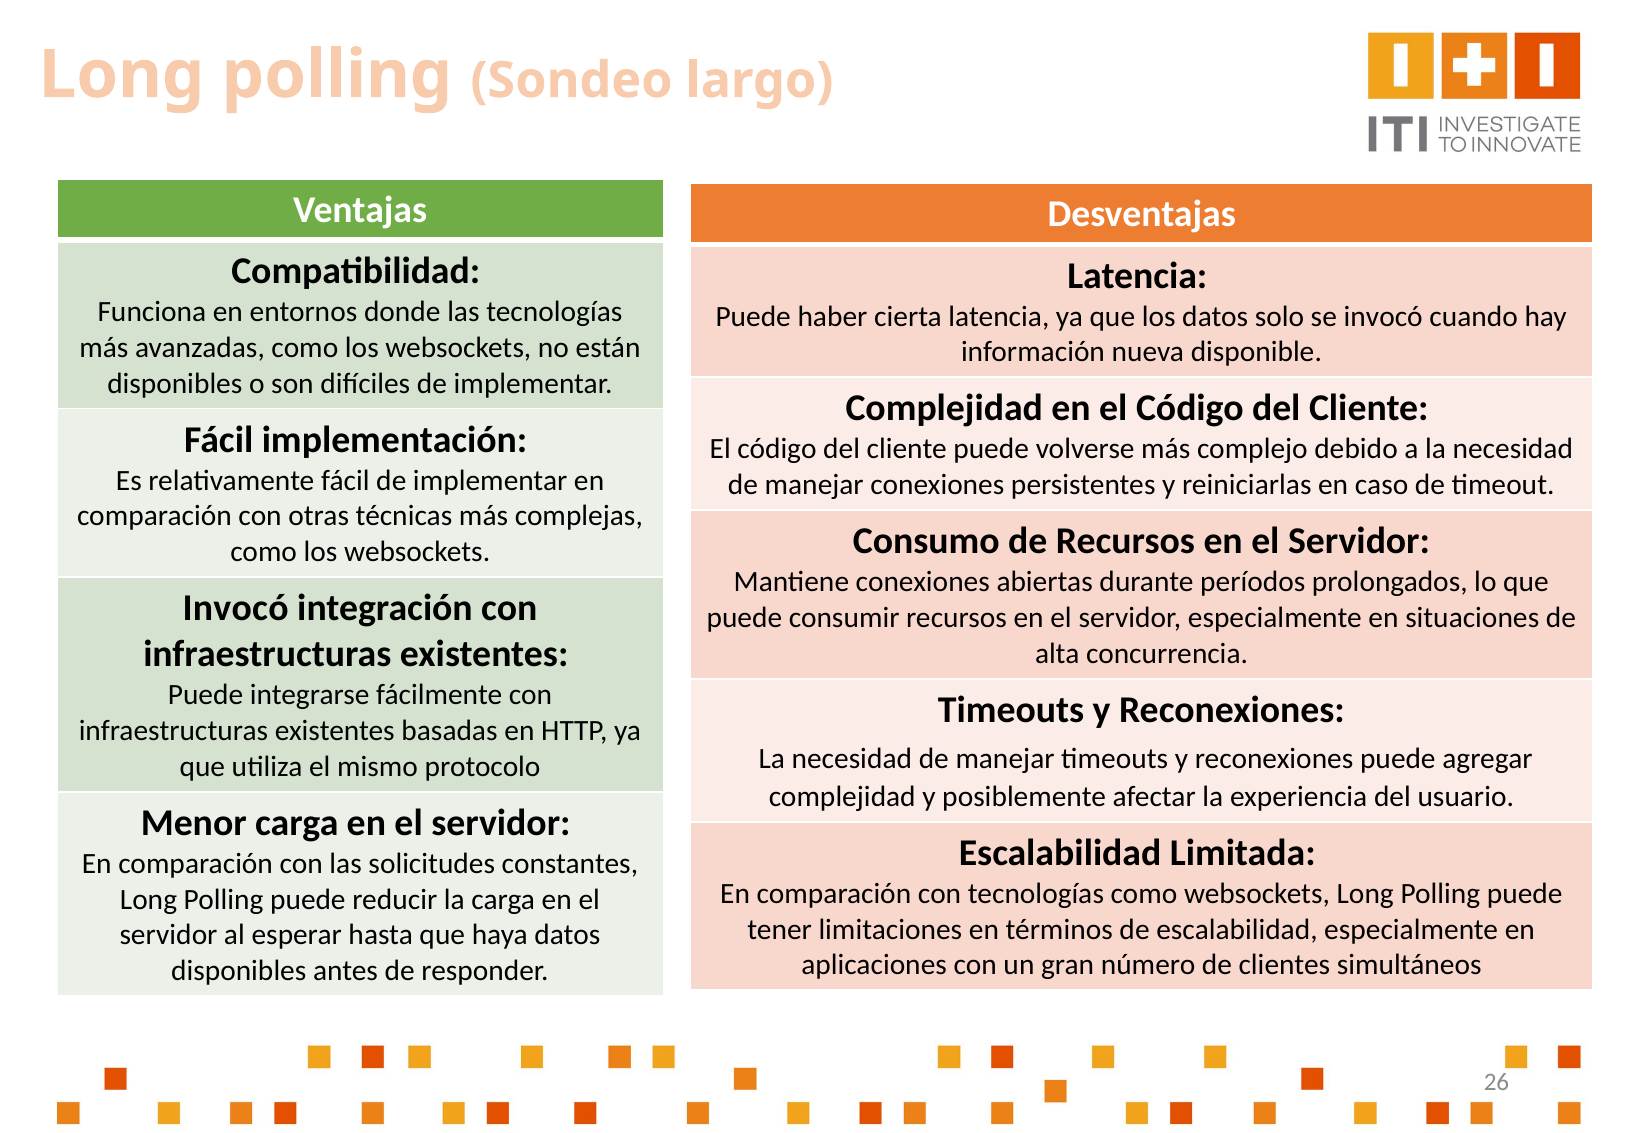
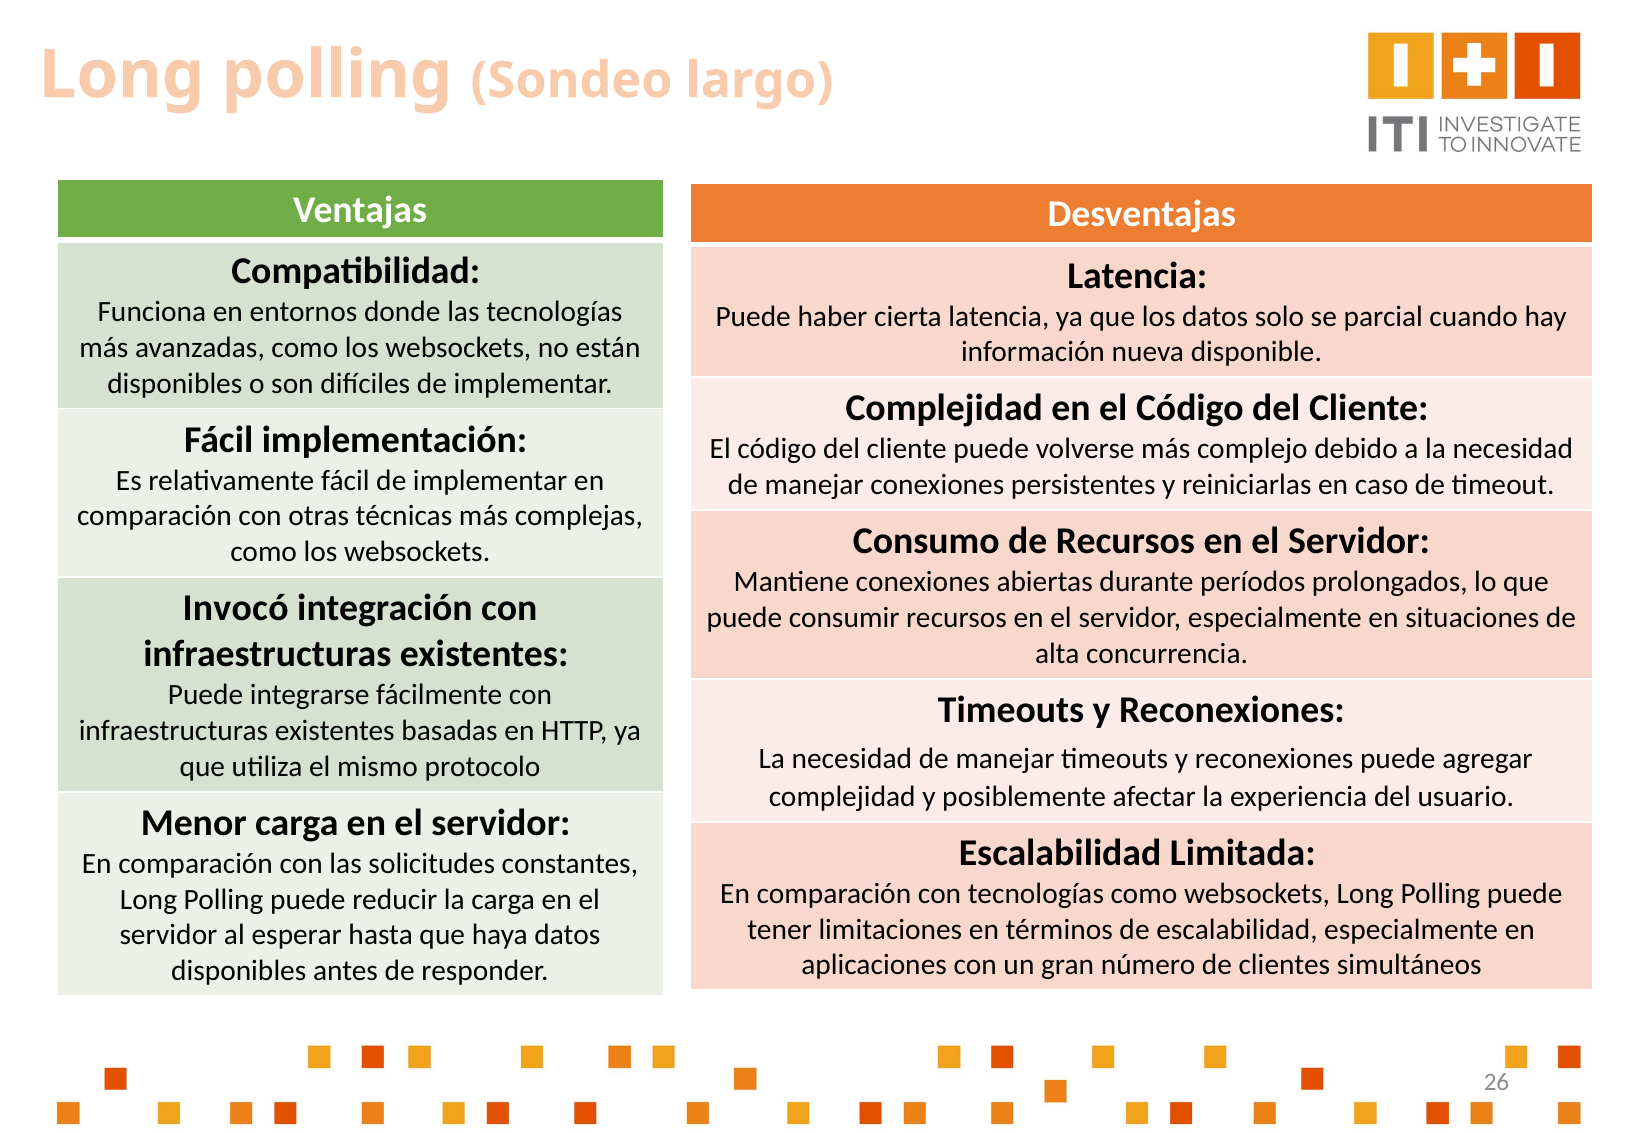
se invocó: invocó -> parcial (1383, 317)
